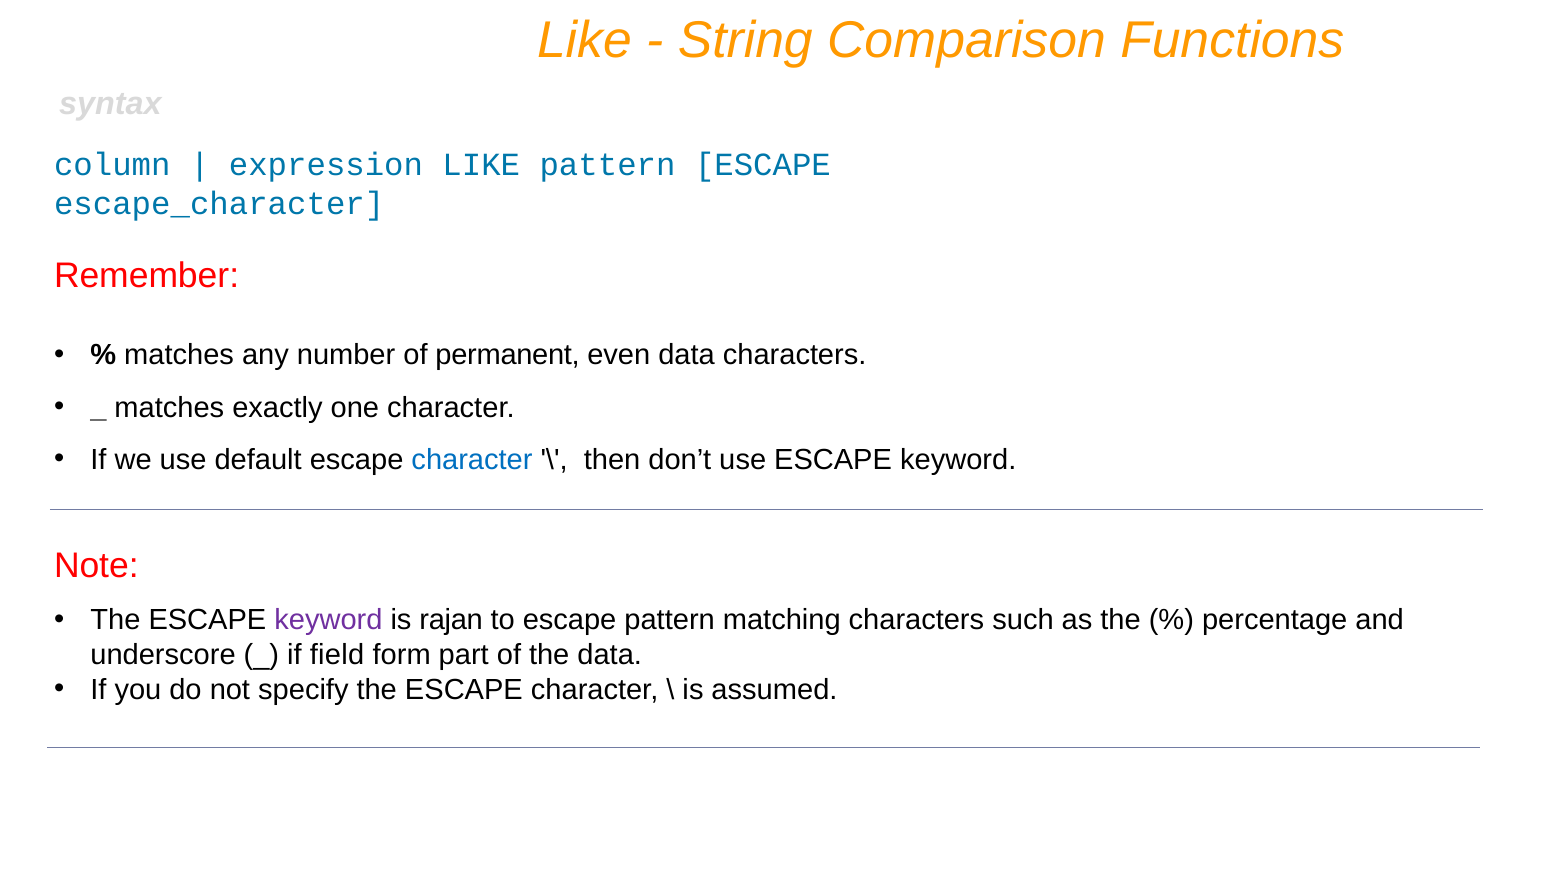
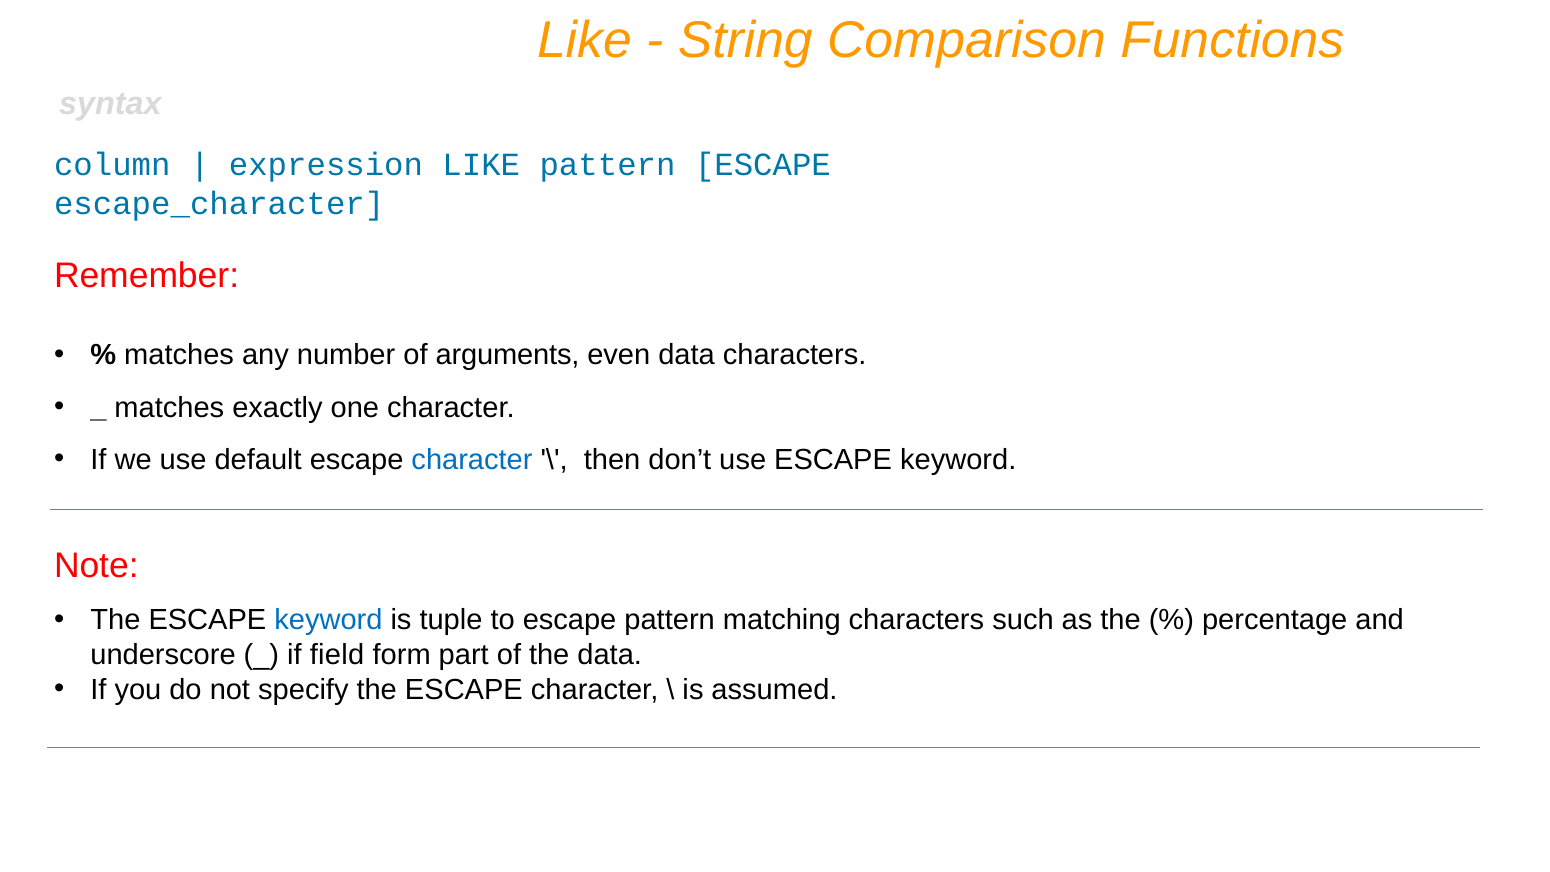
permanent: permanent -> arguments (508, 355)
keyword colour: purple -> blue (328, 620)
rajan: rajan -> tuple (451, 620)
